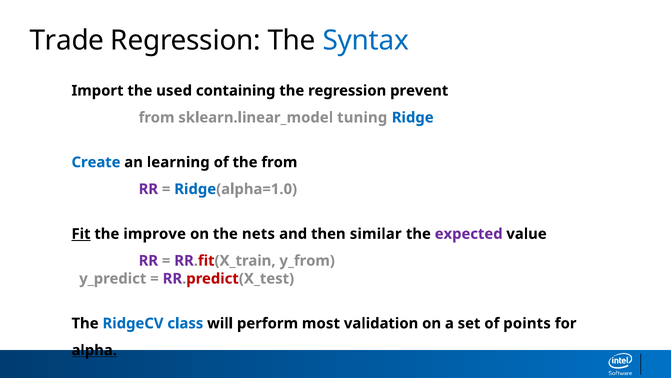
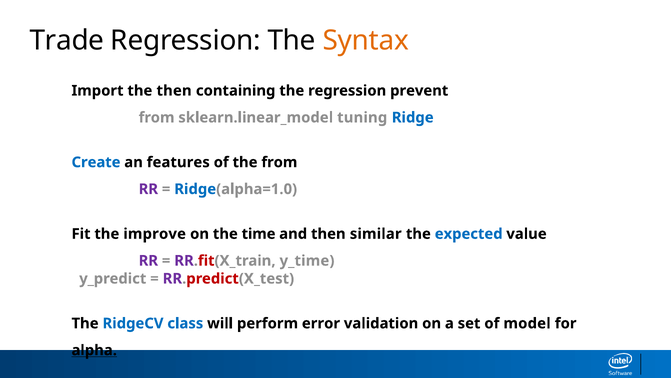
Syntax colour: blue -> orange (366, 40)
the used: used -> then (174, 91)
learning: learning -> features (178, 162)
Fit underline: present -> none (81, 234)
nets: nets -> time (259, 234)
expected colour: purple -> blue (469, 234)
y_from: y_from -> y_time (307, 260)
most: most -> error (321, 323)
points: points -> model (527, 323)
